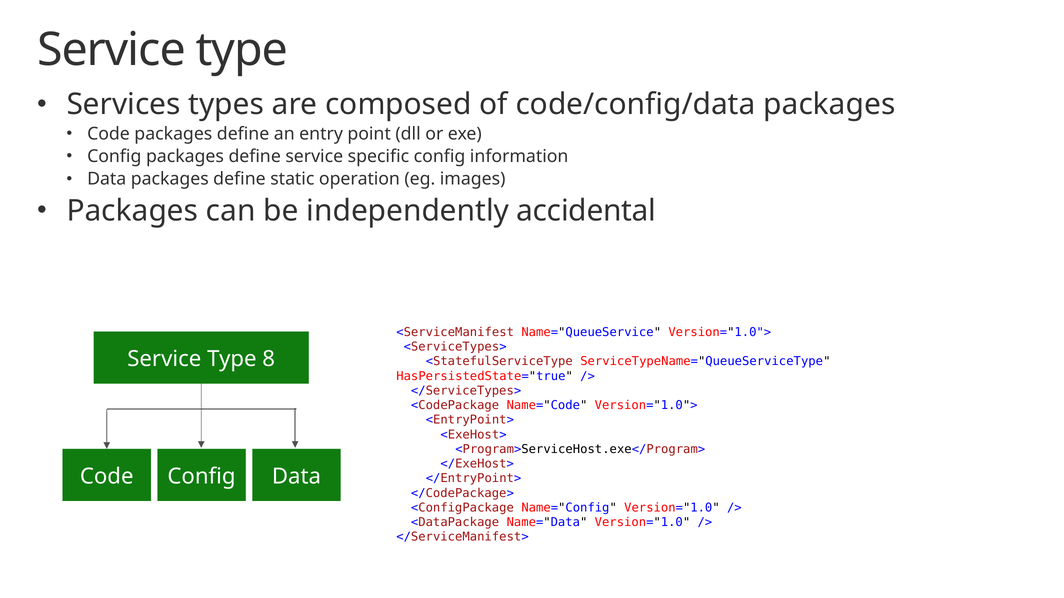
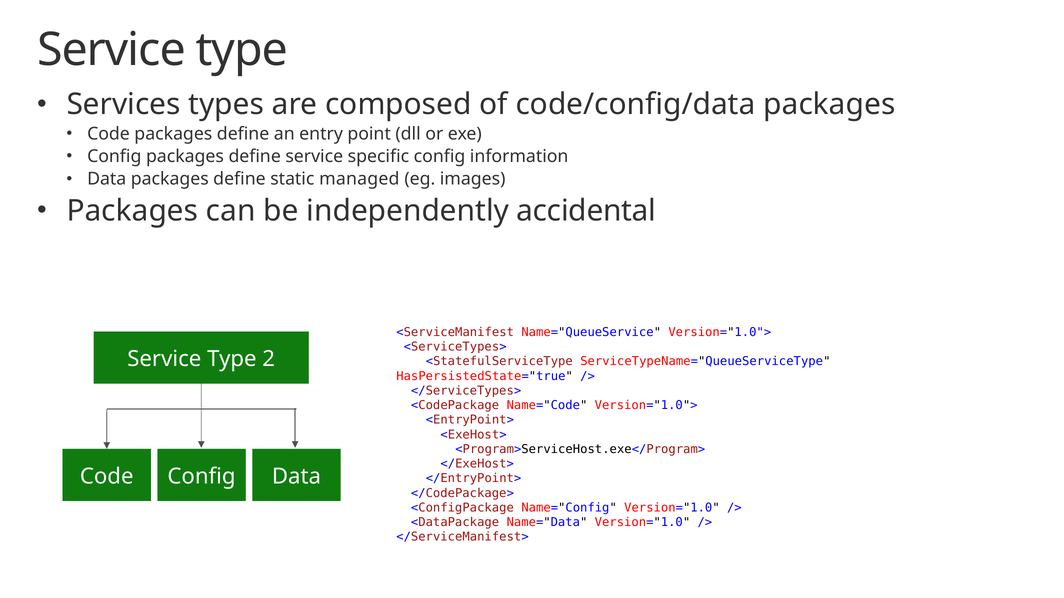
operation: operation -> managed (359, 179)
8: 8 -> 2 (269, 359)
